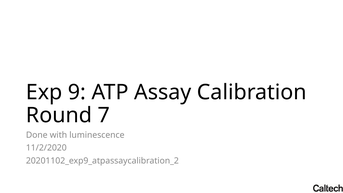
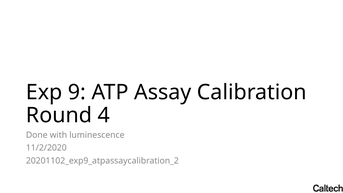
7: 7 -> 4 (104, 115)
